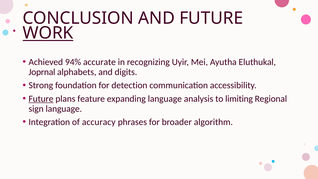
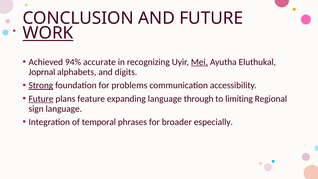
Mei underline: none -> present (199, 62)
Strong underline: none -> present (41, 85)
detection: detection -> problems (129, 85)
analysis: analysis -> through (199, 99)
accuracy: accuracy -> temporal (99, 122)
algorithm: algorithm -> especially (213, 122)
